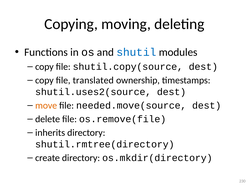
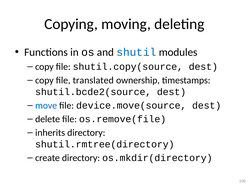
shutil.uses2(source: shutil.uses2(source -> shutil.bcde2(source (93, 92)
move colour: orange -> blue (46, 105)
needed.move(source: needed.move(source -> device.move(source (131, 105)
